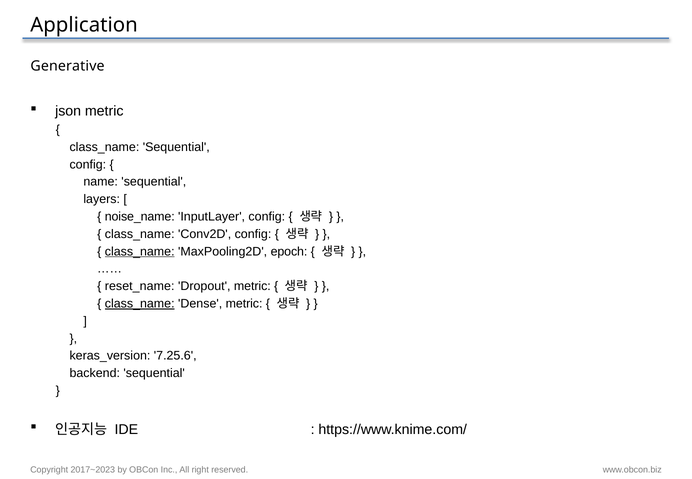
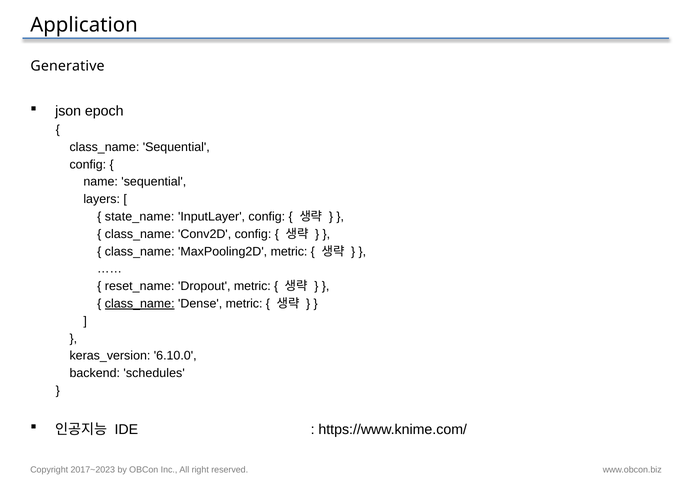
json metric: metric -> epoch (104, 111)
noise_name: noise_name -> state_name (140, 217)
class_name underline: present -> none (140, 251)
MaxPooling2D epoch: epoch -> metric (289, 251)
7.25.6: 7.25.6 -> 6.10.0 (175, 356)
backend sequential: sequential -> schedules (154, 373)
